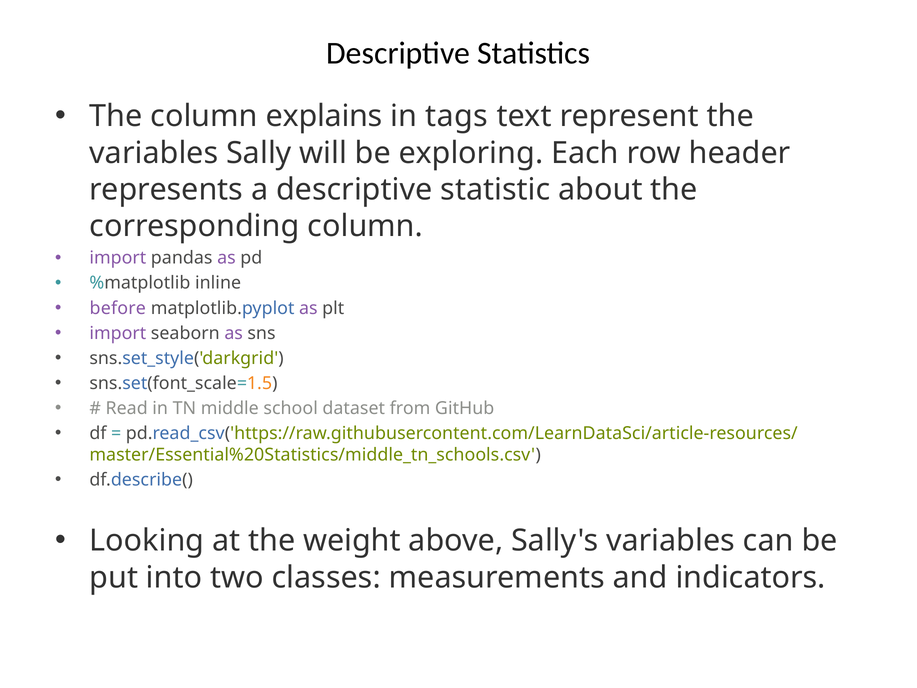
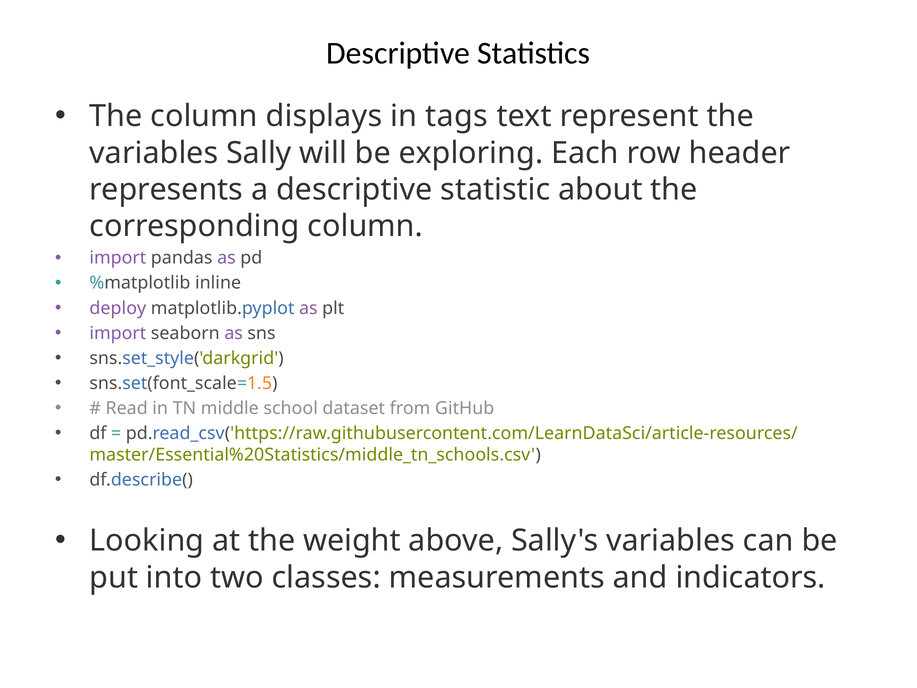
explains: explains -> displays (324, 116)
before: before -> deploy (118, 308)
